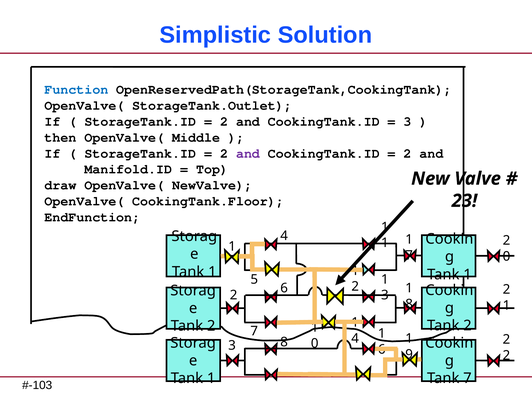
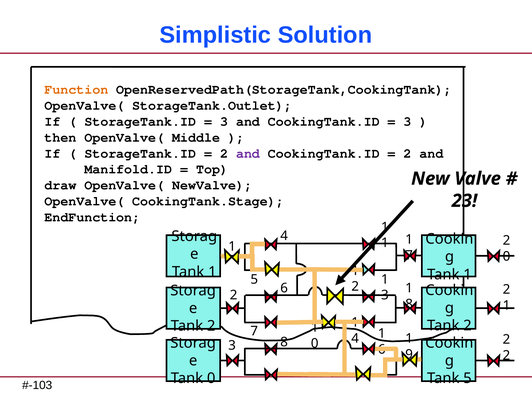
Function colour: blue -> orange (76, 89)
2: 2 -> 3 (224, 121)
CookingTank.Floor: CookingTank.Floor -> CookingTank.Stage (208, 201)
1: 1 -> 0 (211, 378)
Tank 7: 7 -> 5 (467, 378)
